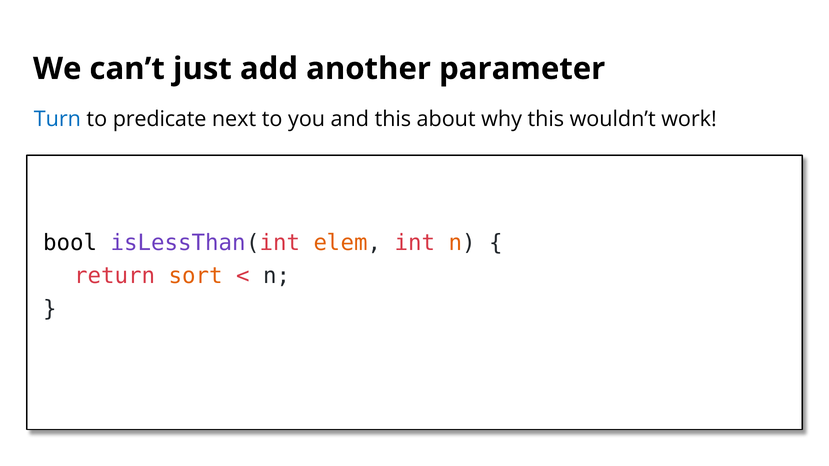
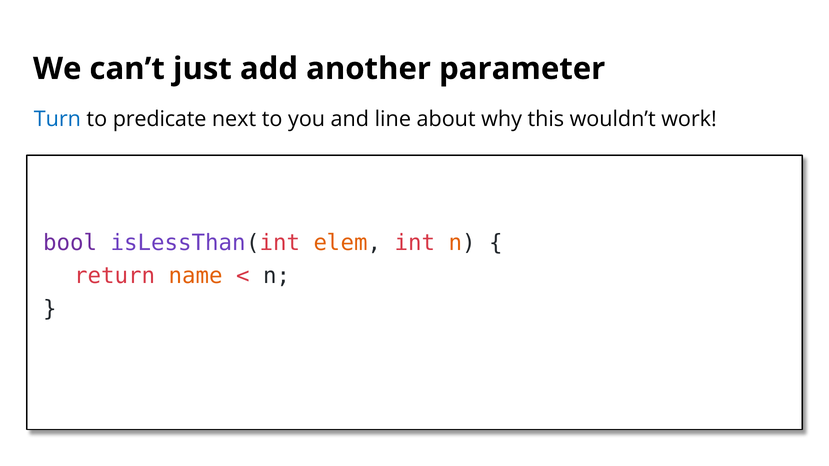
and this: this -> line (393, 119)
bool colour: black -> purple (70, 243)
sort: sort -> name (196, 276)
